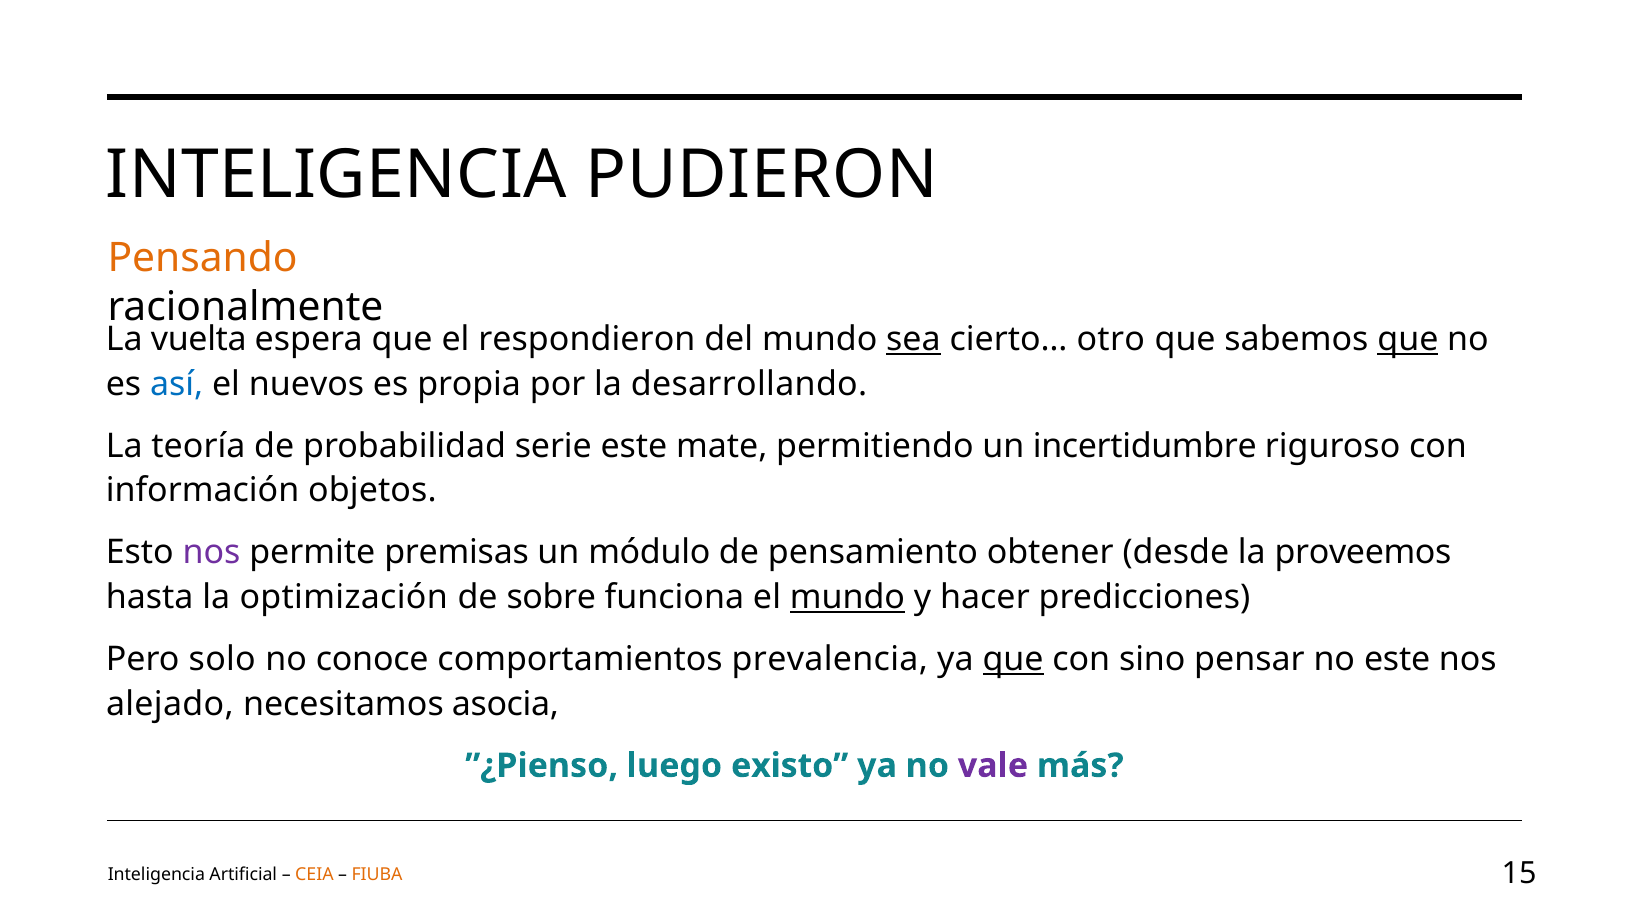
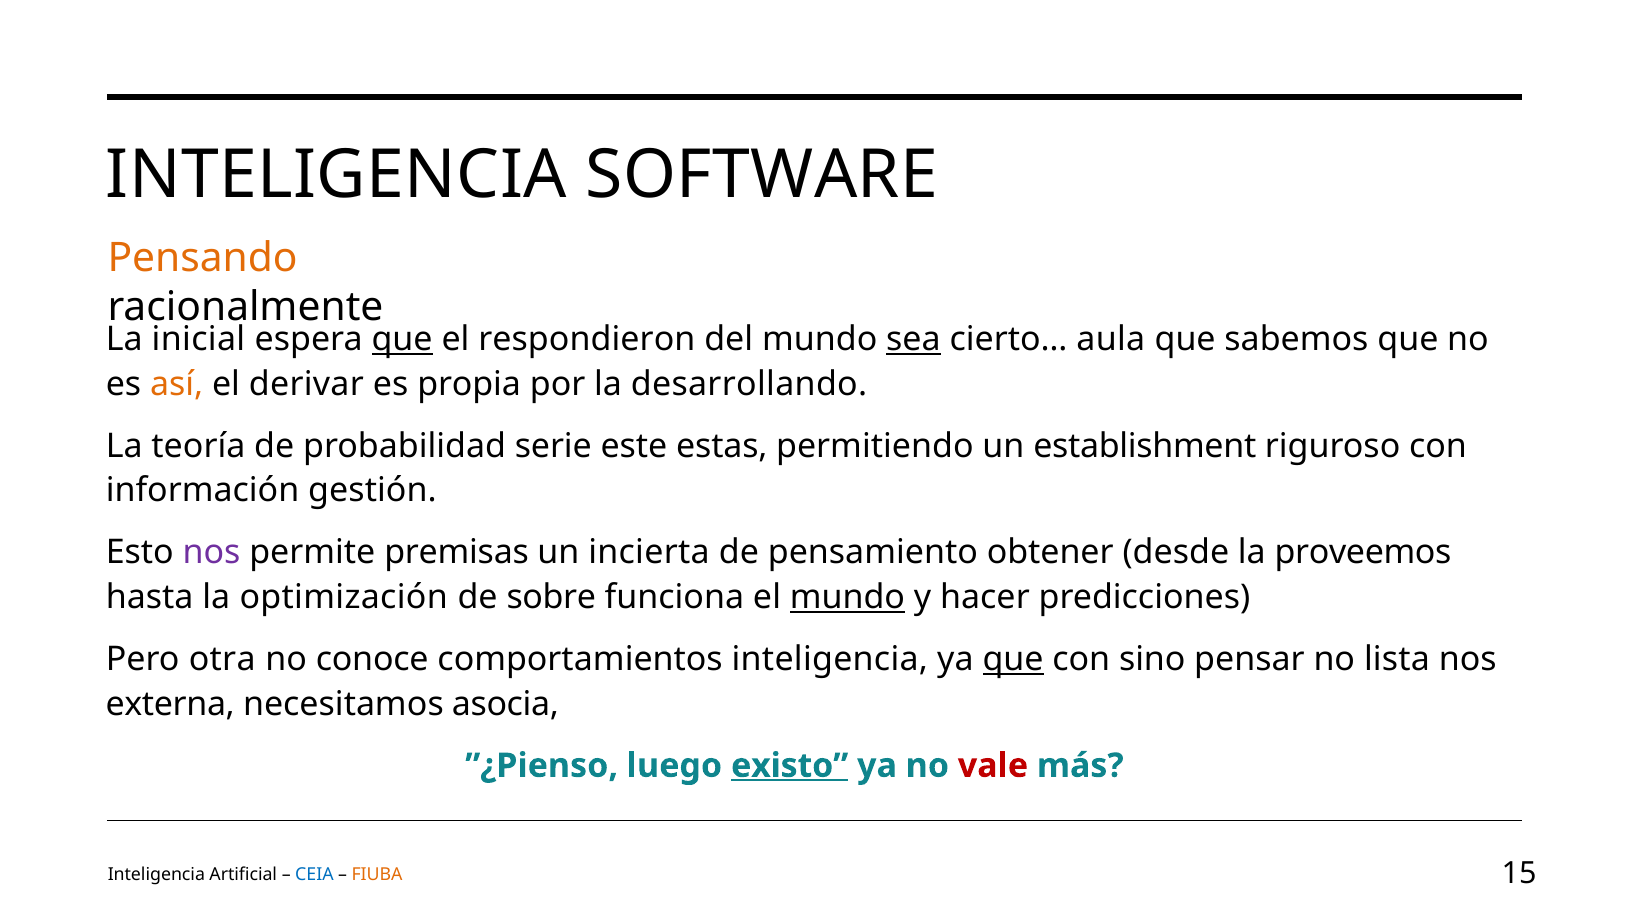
PUDIERON: PUDIERON -> SOFTWARE (762, 175)
vuelta: vuelta -> inicial (198, 339)
que underline: none -> present (402, 339)
otro: otro -> aula (1111, 339)
que underline: present -> none (1408, 339)
así colour: blue -> orange (177, 384)
nuevos: nuevos -> derivar (306, 384)
mate: mate -> estas (722, 446)
incertidumbre: incertidumbre -> establishment (1145, 446)
objetos: objetos -> gestión (372, 491)
módulo: módulo -> incierta (649, 553)
solo: solo -> otra (222, 659)
comportamientos prevalencia: prevalencia -> inteligencia (830, 659)
no este: este -> lista (1397, 659)
alejado: alejado -> externa (170, 704)
existo underline: none -> present (790, 766)
vale colour: purple -> red (993, 766)
CEIA colour: orange -> blue (314, 875)
